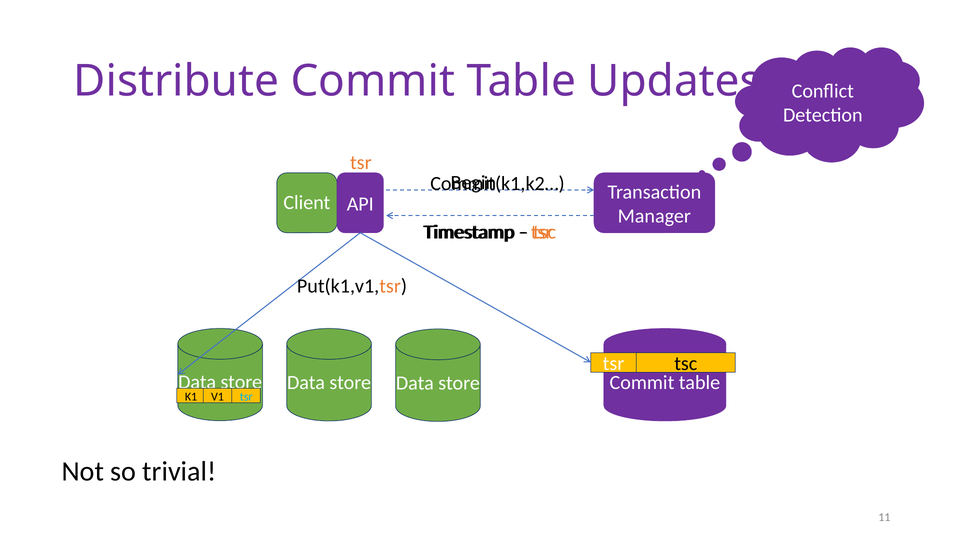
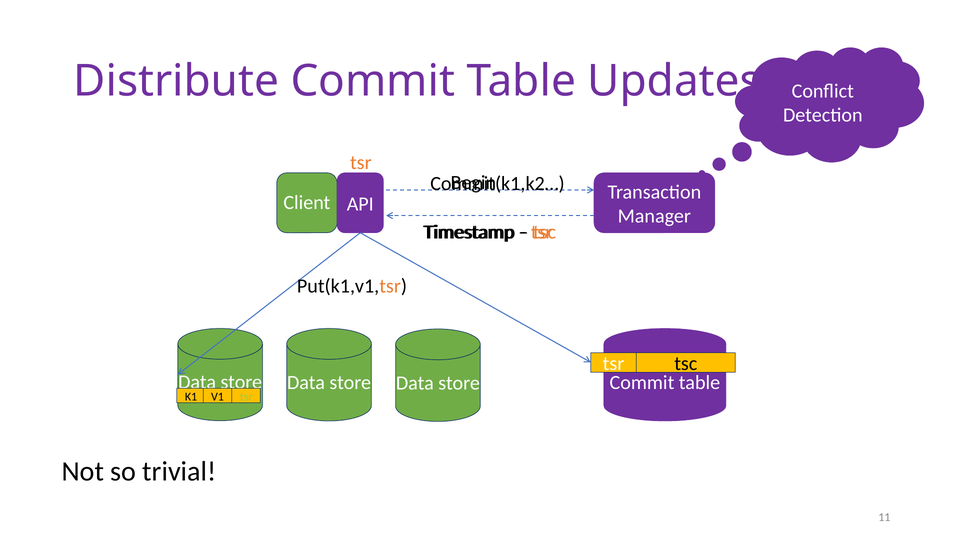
tsr colour: light blue -> light green (246, 397)
